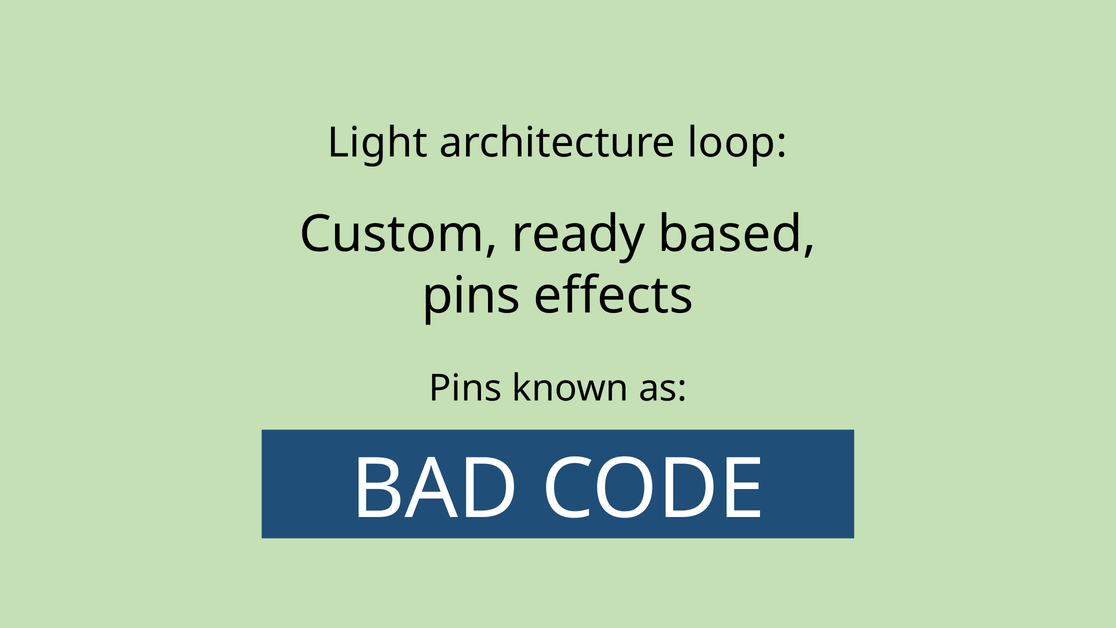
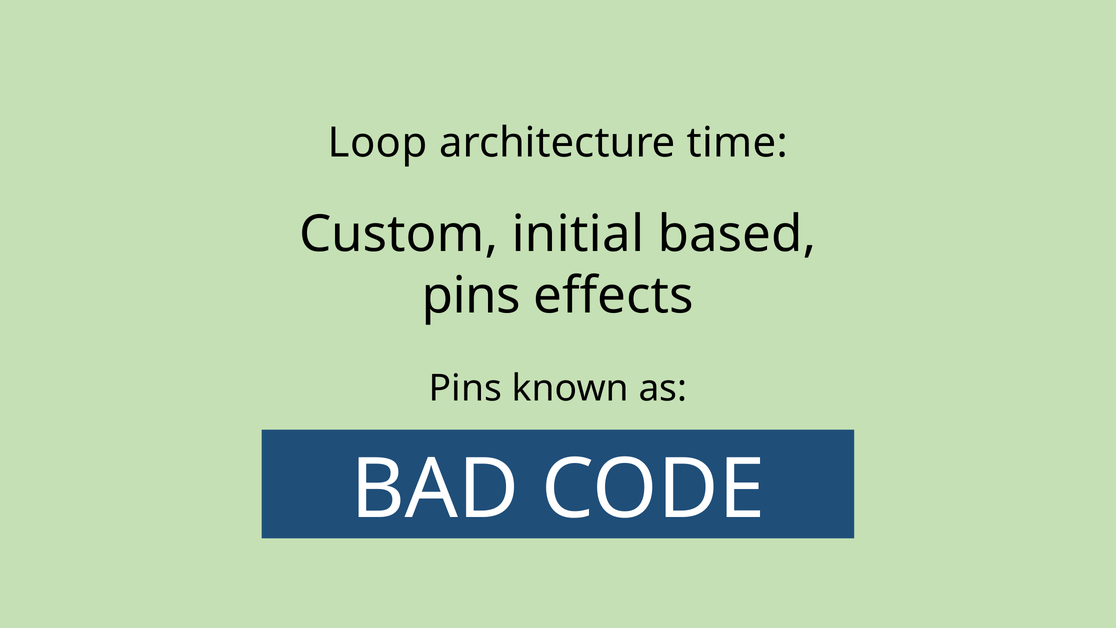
Light: Light -> Loop (378, 143)
loop: loop -> time (737, 143)
ready: ready -> initial (578, 234)
